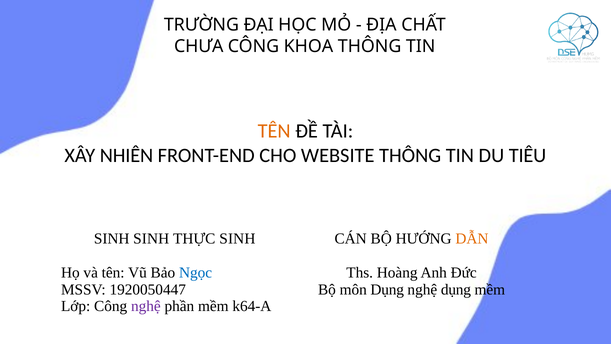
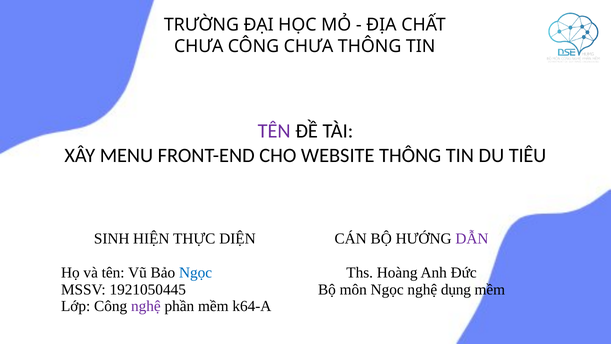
CÔNG KHOA: KHOA -> CHƯA (309, 46)
TÊN colour: orange -> purple (274, 131)
NHIÊN: NHIÊN -> MENU (126, 155)
SINH SINH: SINH -> HIỆN (151, 239)
THỰC SINH: SINH -> DIỆN (237, 239)
DẪN colour: orange -> purple (472, 239)
1920050447: 1920050447 -> 1921050445 (148, 289)
môn Dụng: Dụng -> Ngọc (387, 289)
